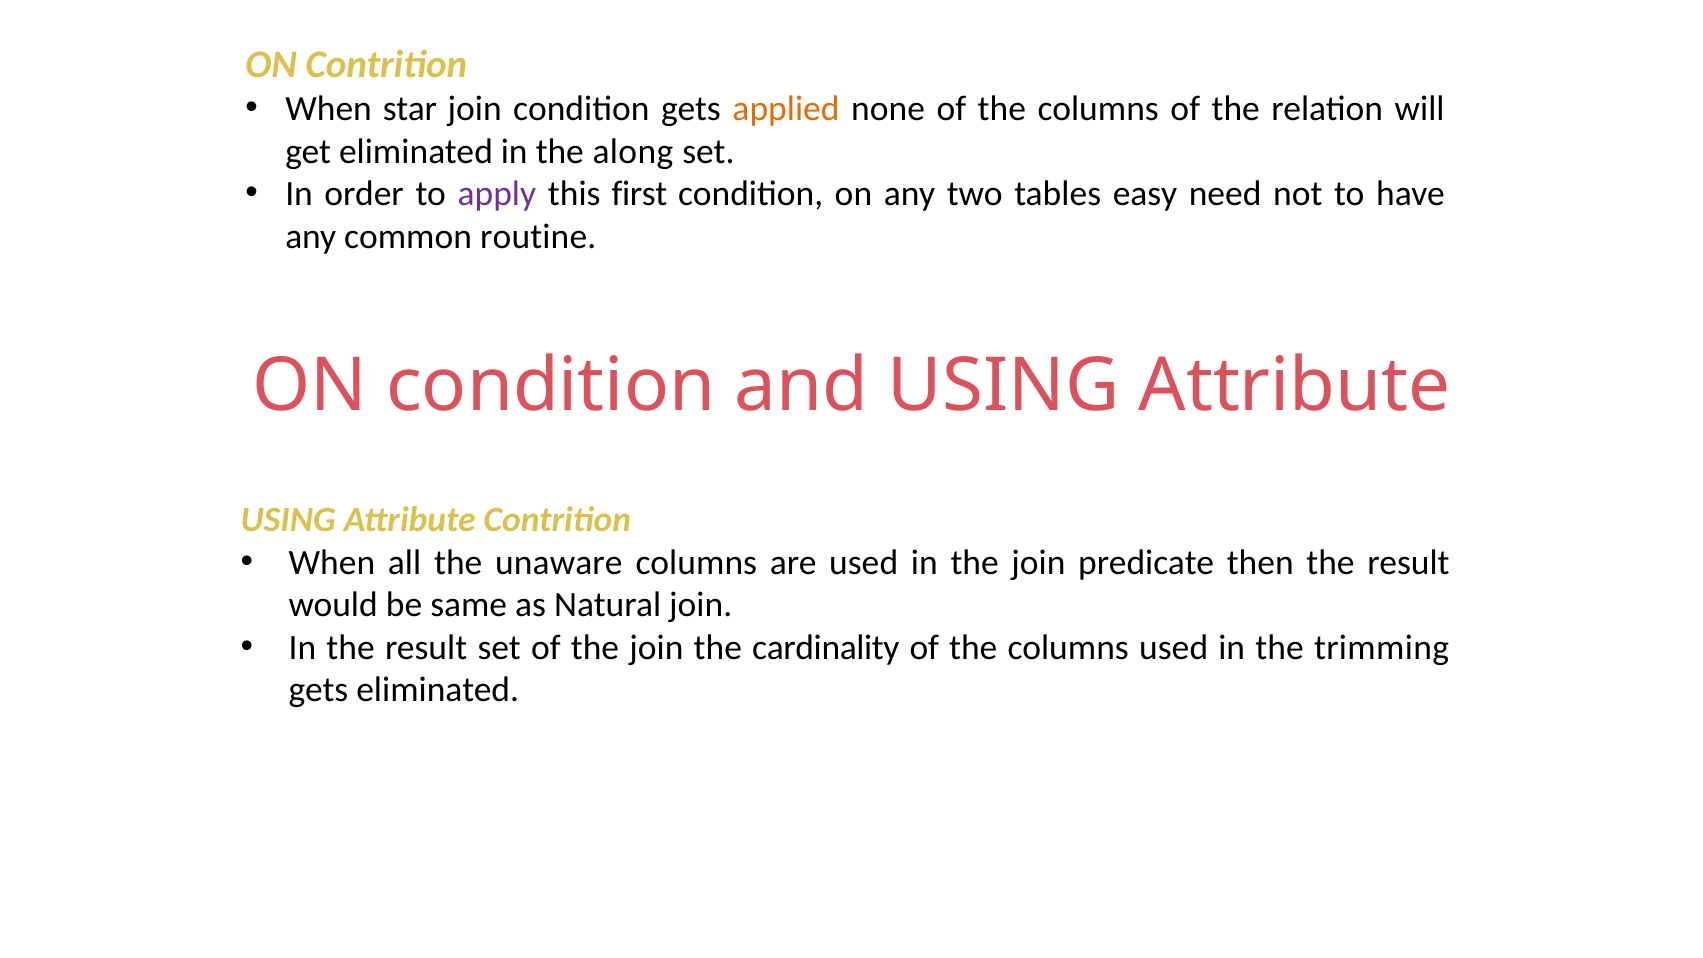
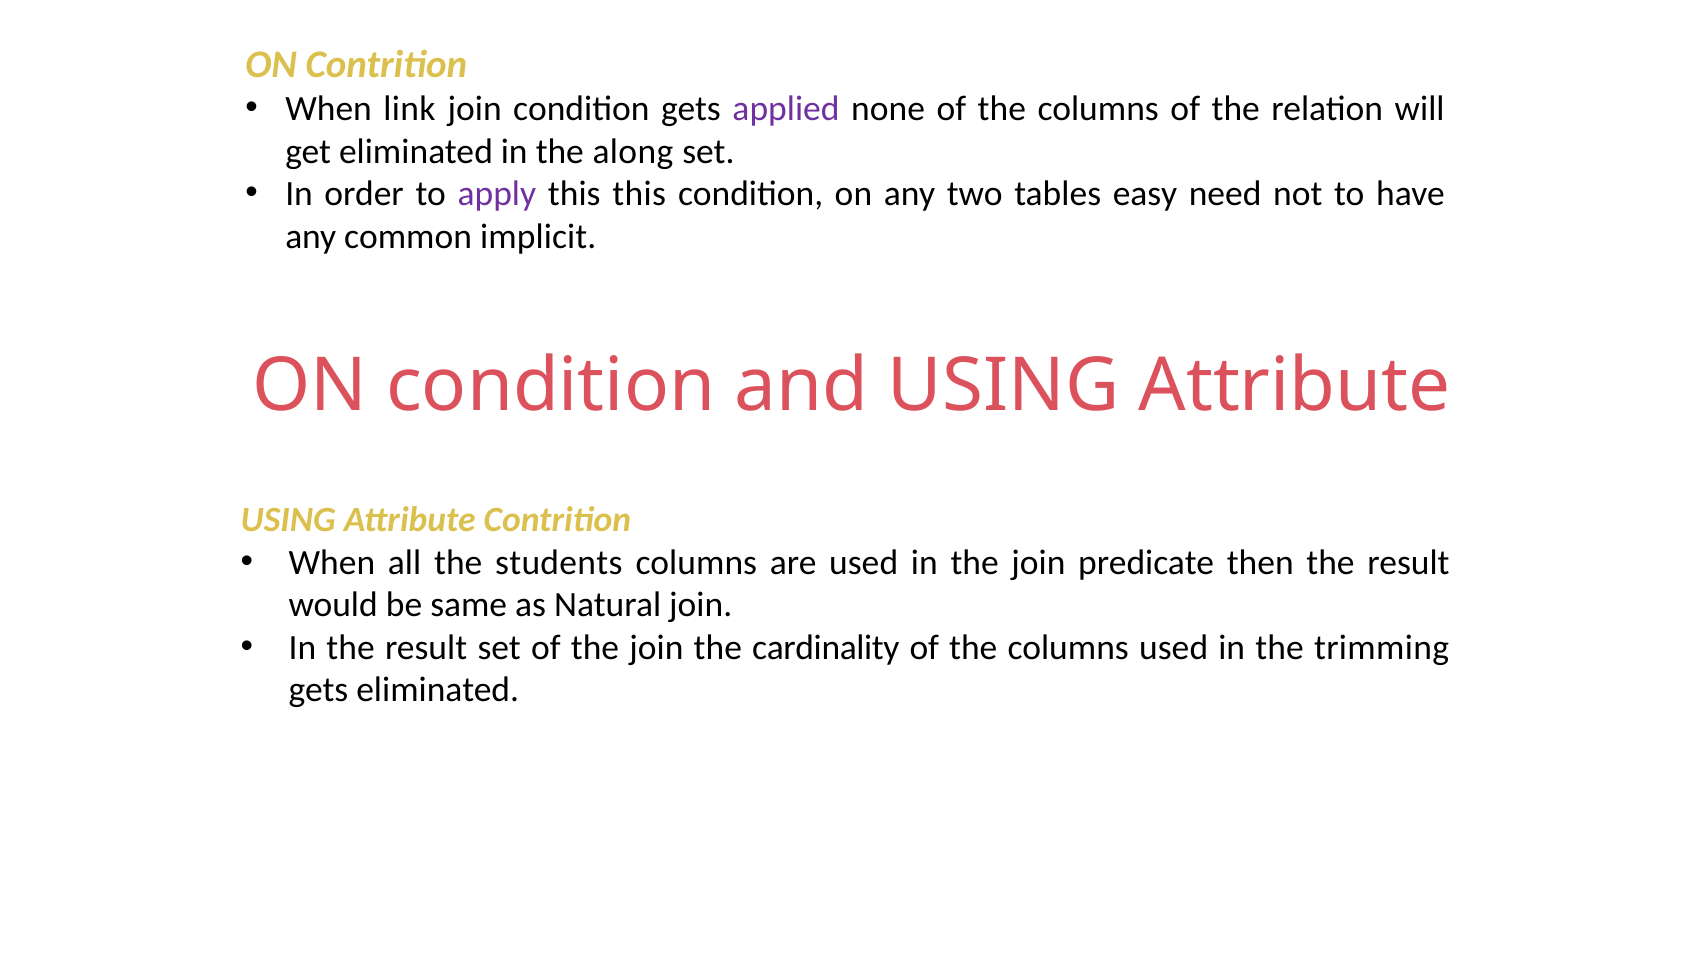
star: star -> link (409, 109)
applied colour: orange -> purple (786, 109)
this first: first -> this (639, 194)
routine: routine -> implicit (538, 237)
unaware: unaware -> students (559, 562)
